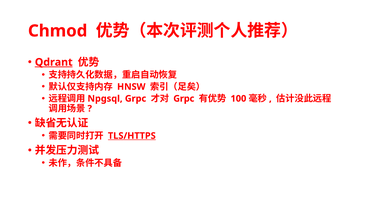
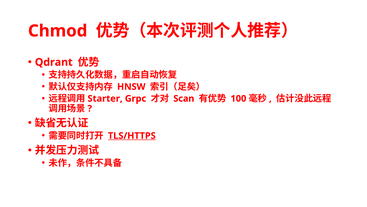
Qdrant underline: present -> none (54, 62)
Npgsql: Npgsql -> Starter (105, 98)
Grpc: Grpc -> Scan (184, 98)
